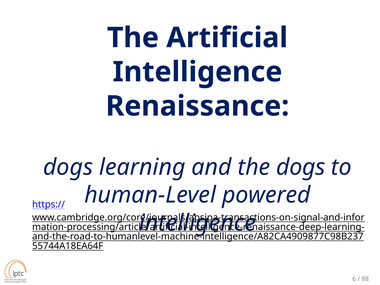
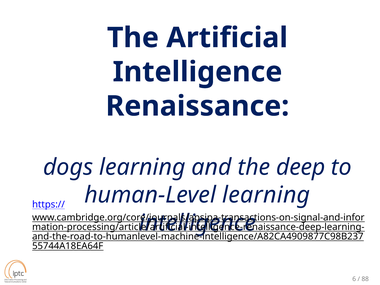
the dogs: dogs -> deep (301, 167)
human-Level powered: powered -> learning (266, 195)
